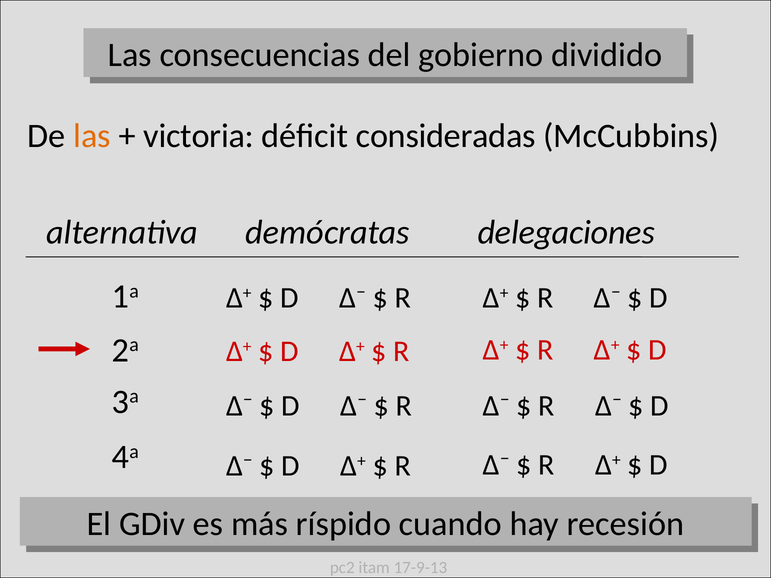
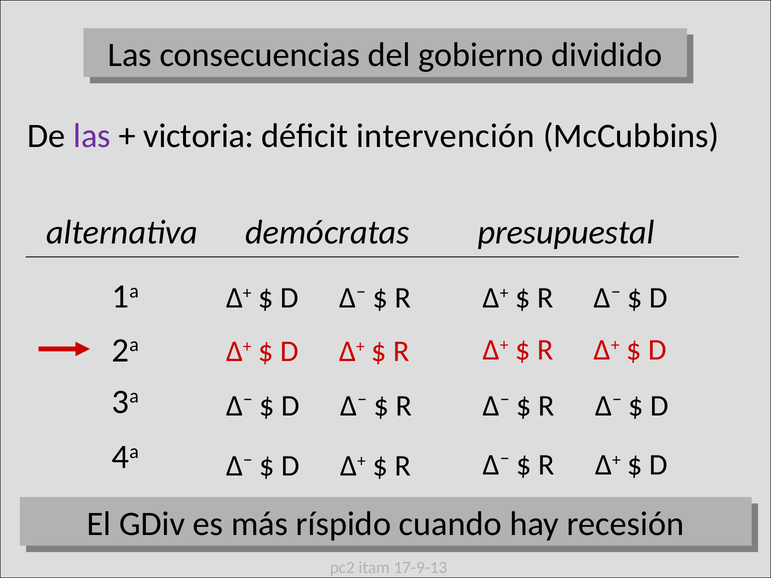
las colour: orange -> purple (92, 136)
consideradas: consideradas -> intervención (445, 136)
delegaciones: delegaciones -> presupuestal (566, 232)
